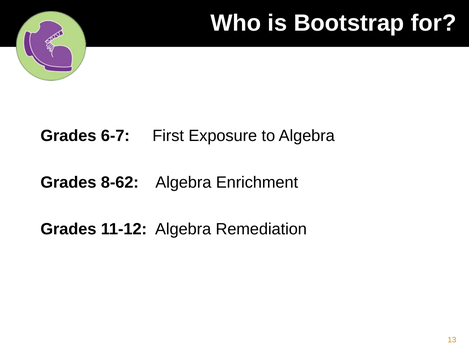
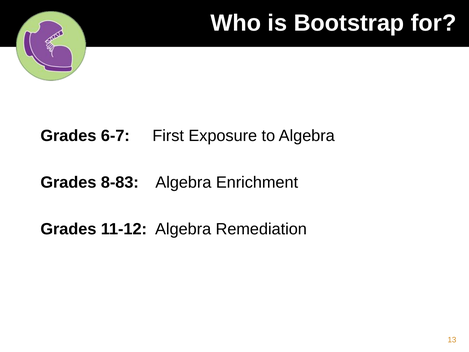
8-62: 8-62 -> 8-83 (120, 182)
